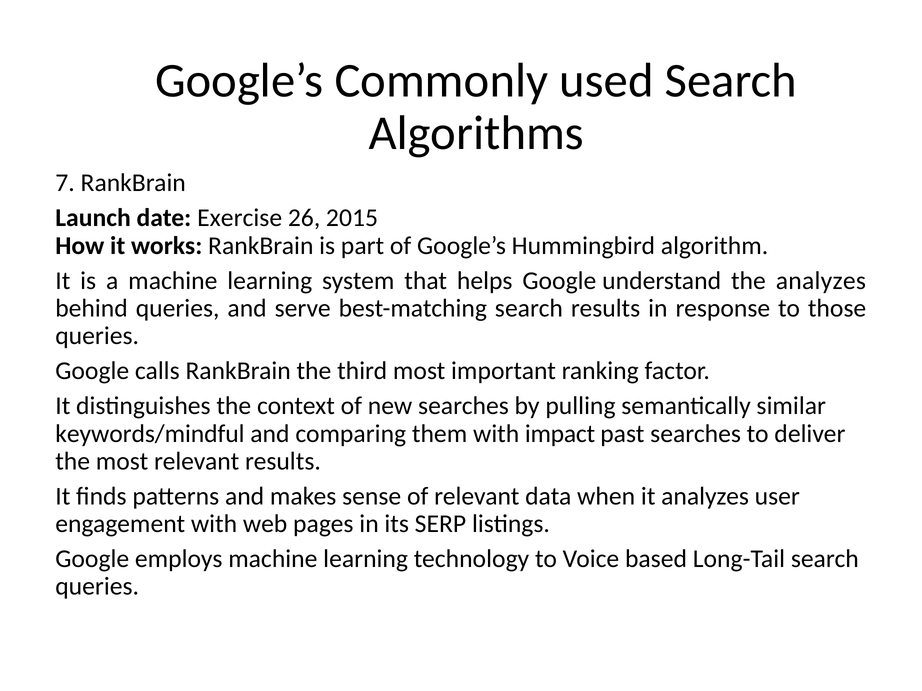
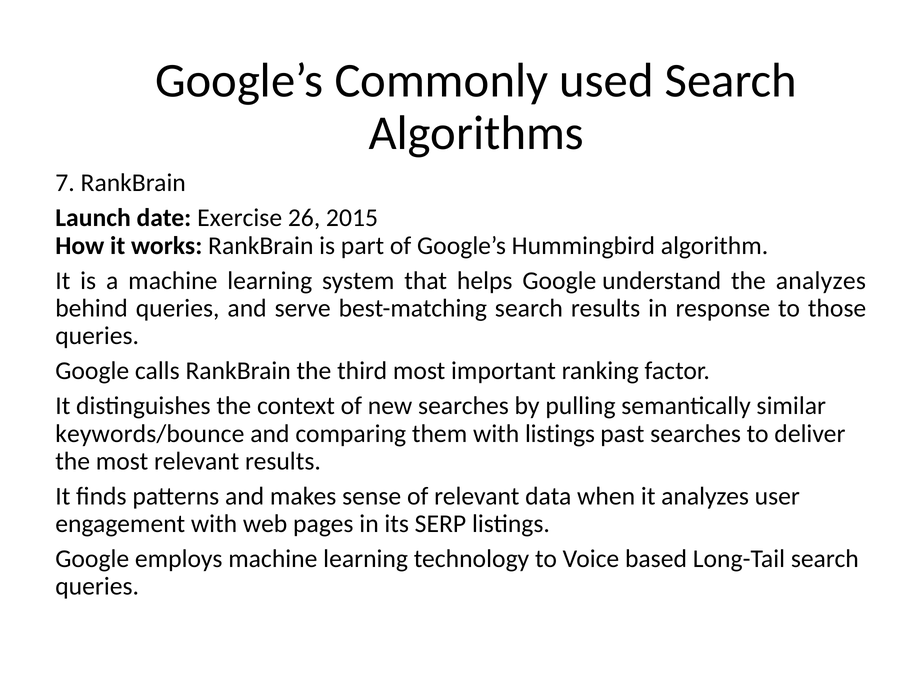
keywords/mindful: keywords/mindful -> keywords/bounce (150, 434)
with impact: impact -> listings (560, 434)
